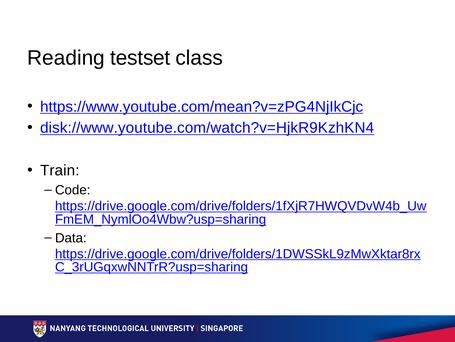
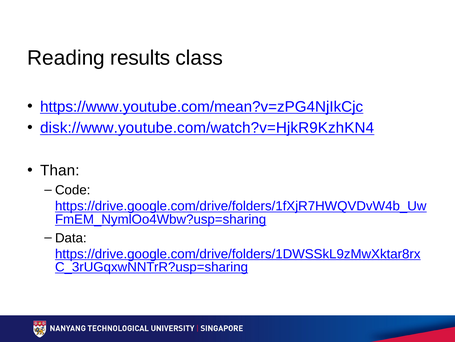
testset: testset -> results (140, 58)
Train: Train -> Than (60, 170)
